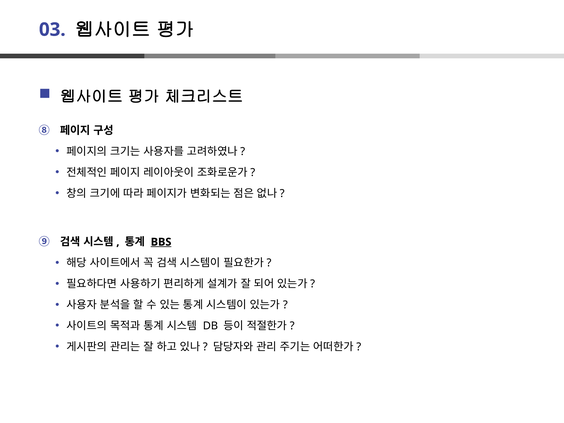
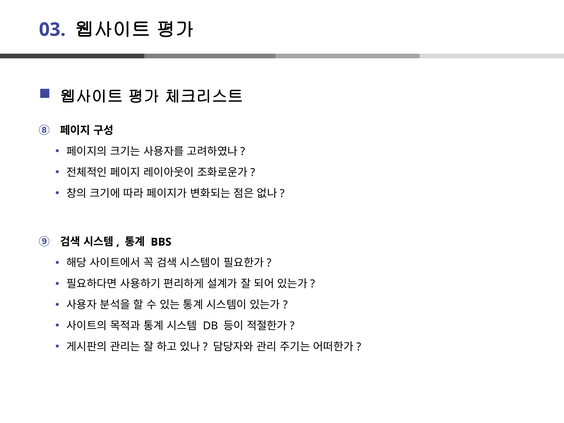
BBS underline: present -> none (161, 242)
